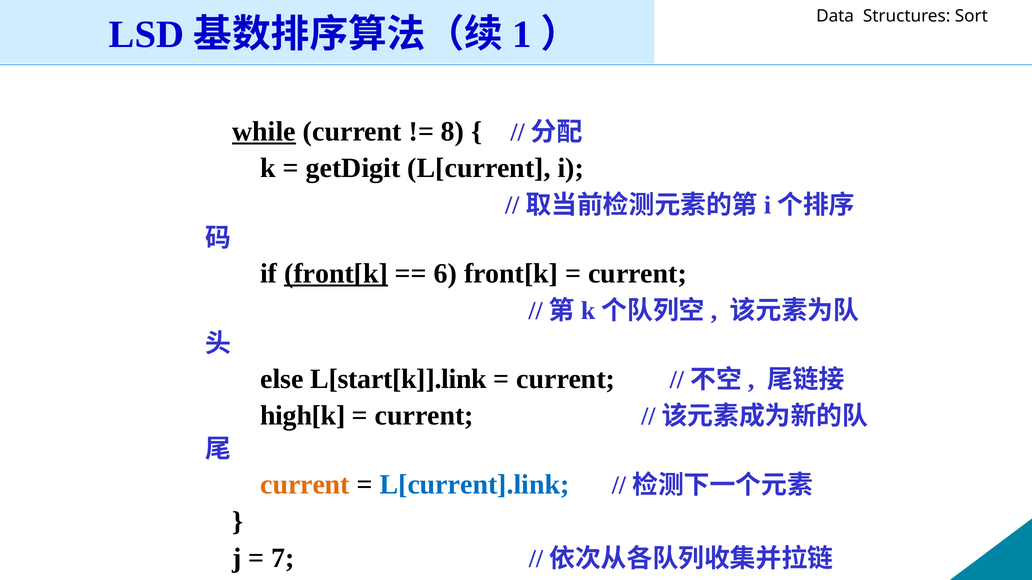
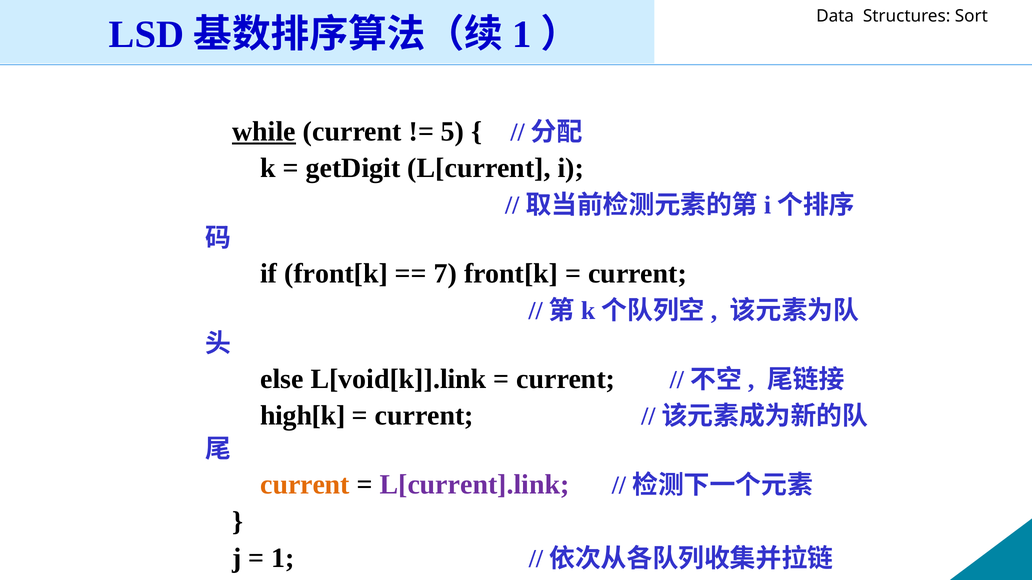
8: 8 -> 5 (453, 132)
front[k underline: present -> none (336, 274)
6: 6 -> 7 (445, 274)
L[start[k]].link: L[start[k]].link -> L[void[k]].link (399, 379)
L[current].link colour: blue -> purple (475, 485)
7: 7 -> 1 (283, 558)
